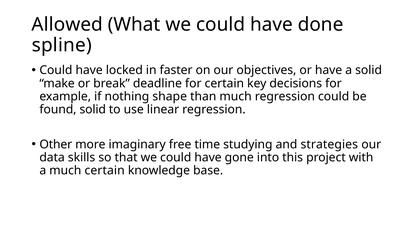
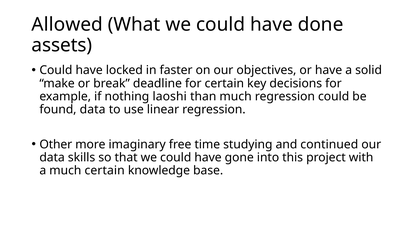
spline: spline -> assets (62, 45)
shape: shape -> laoshi (170, 96)
found solid: solid -> data (93, 109)
strategies: strategies -> continued (329, 144)
